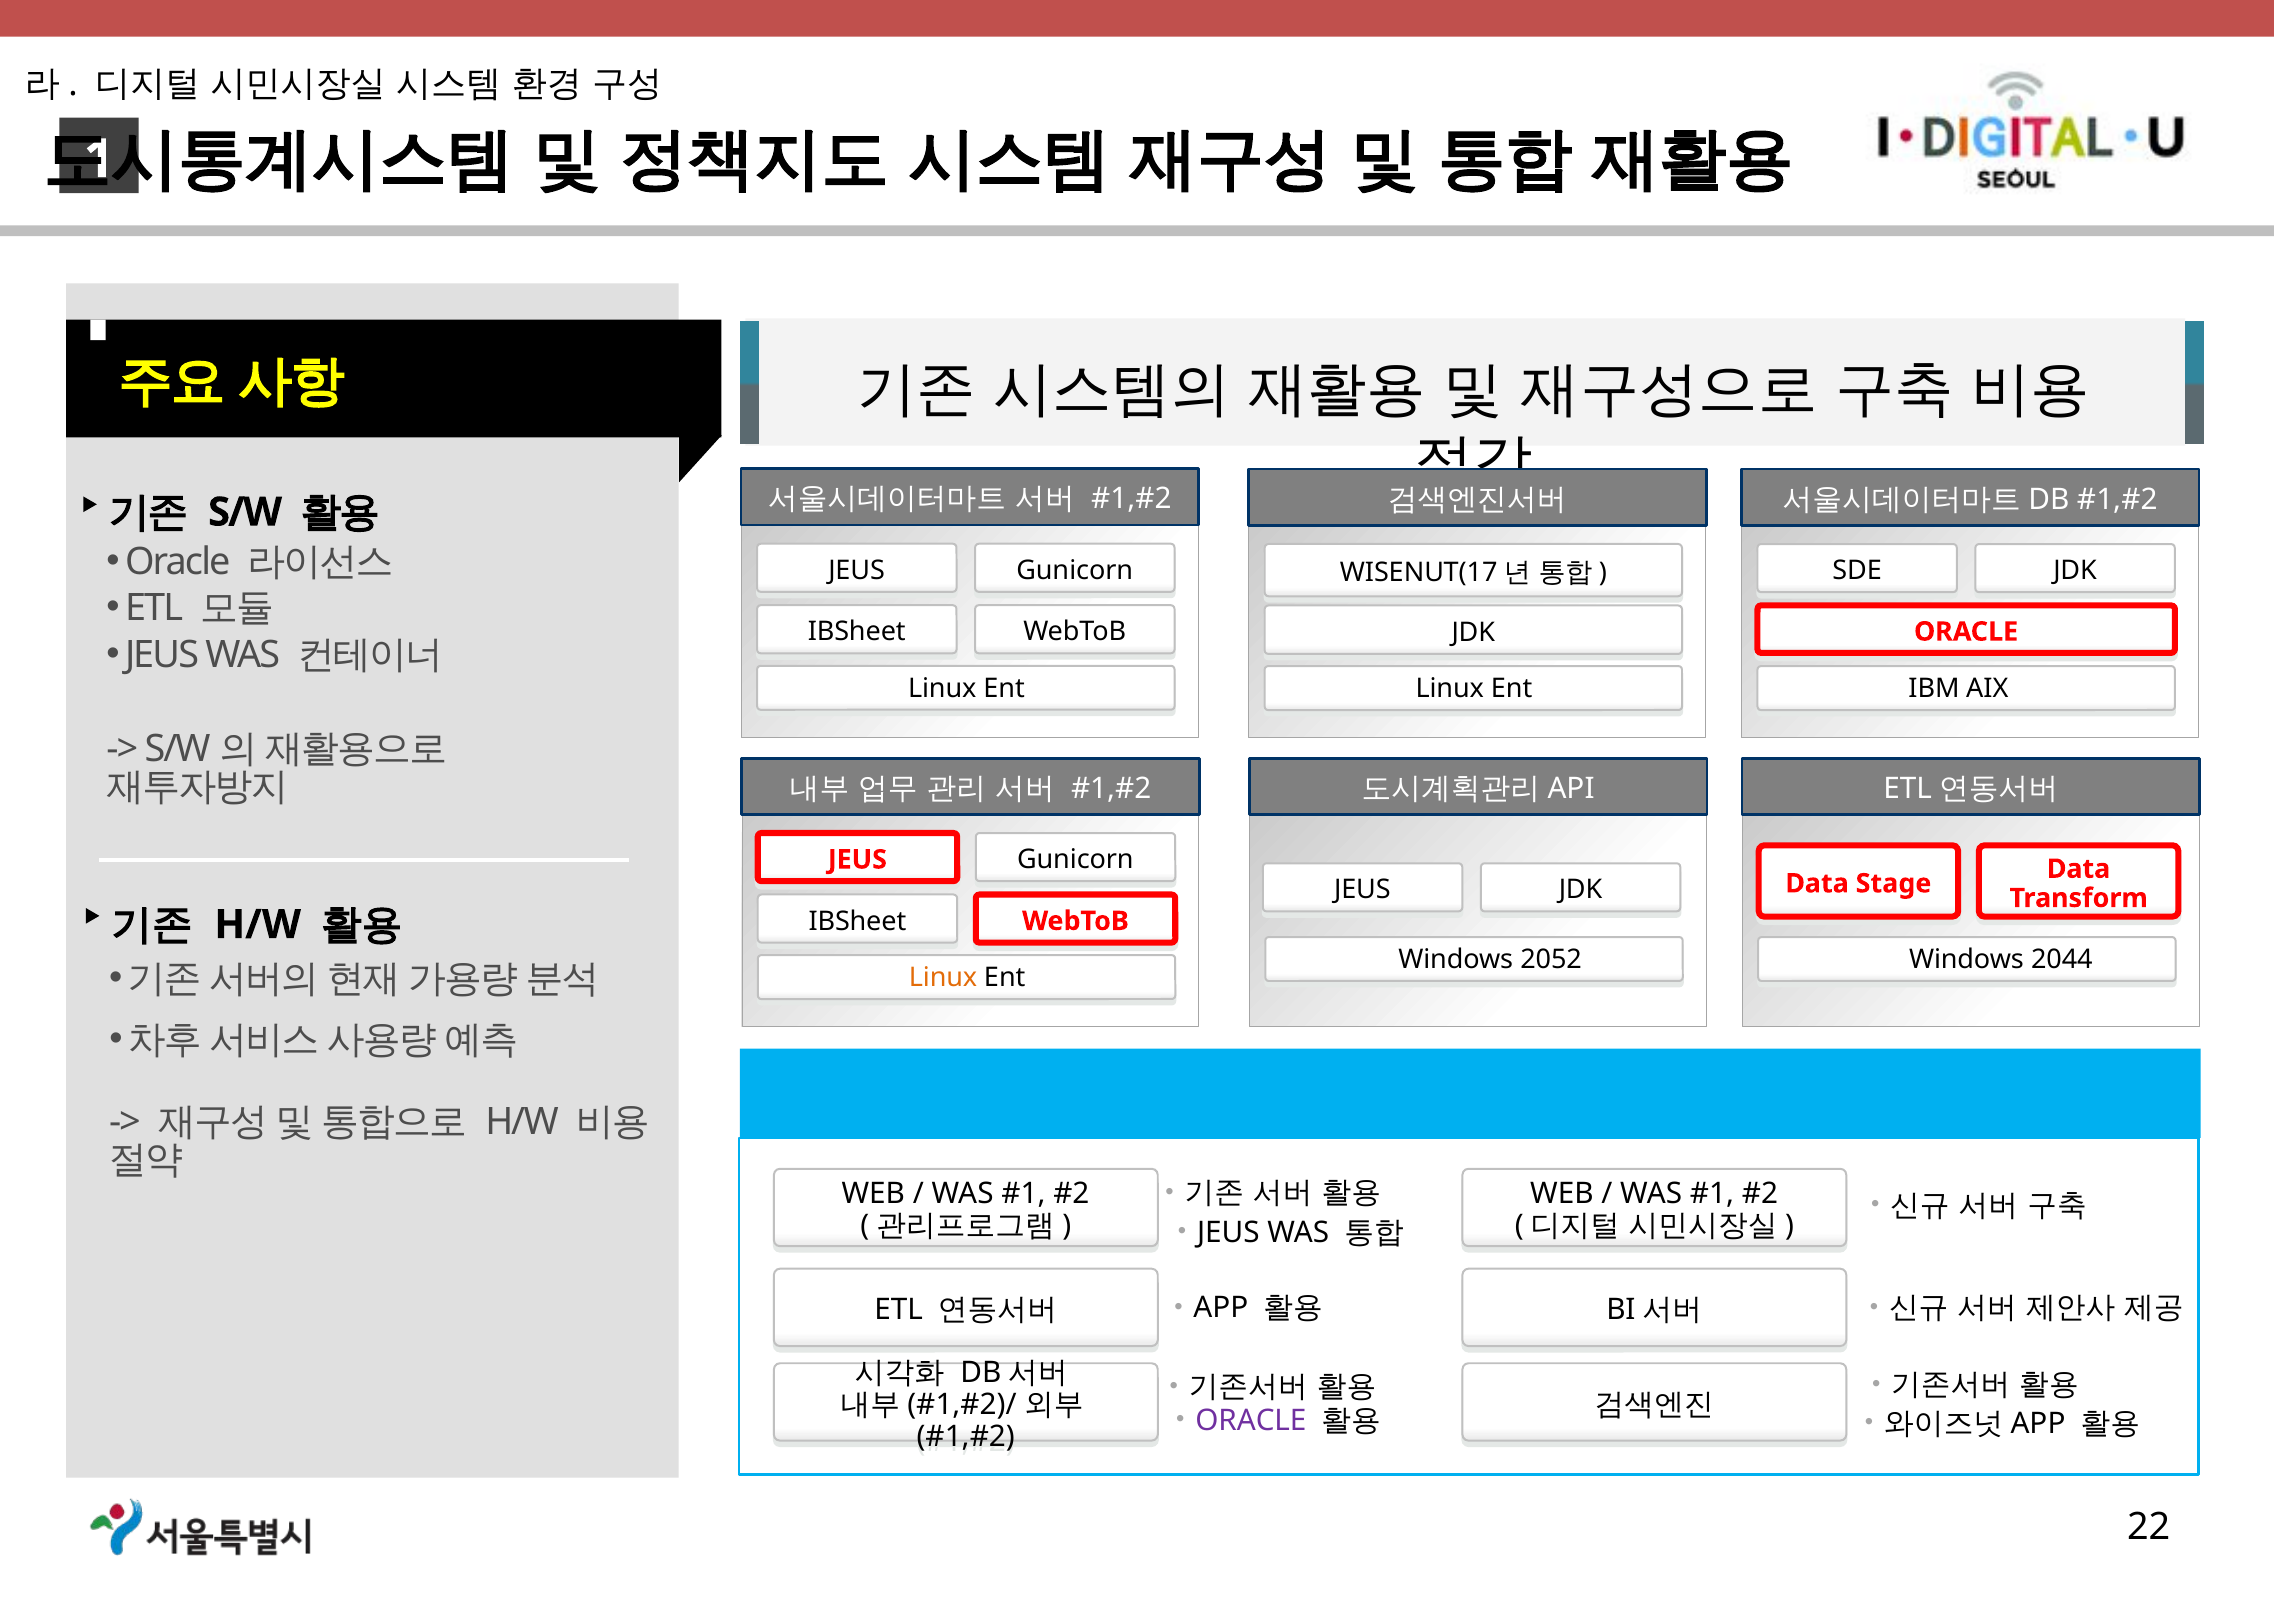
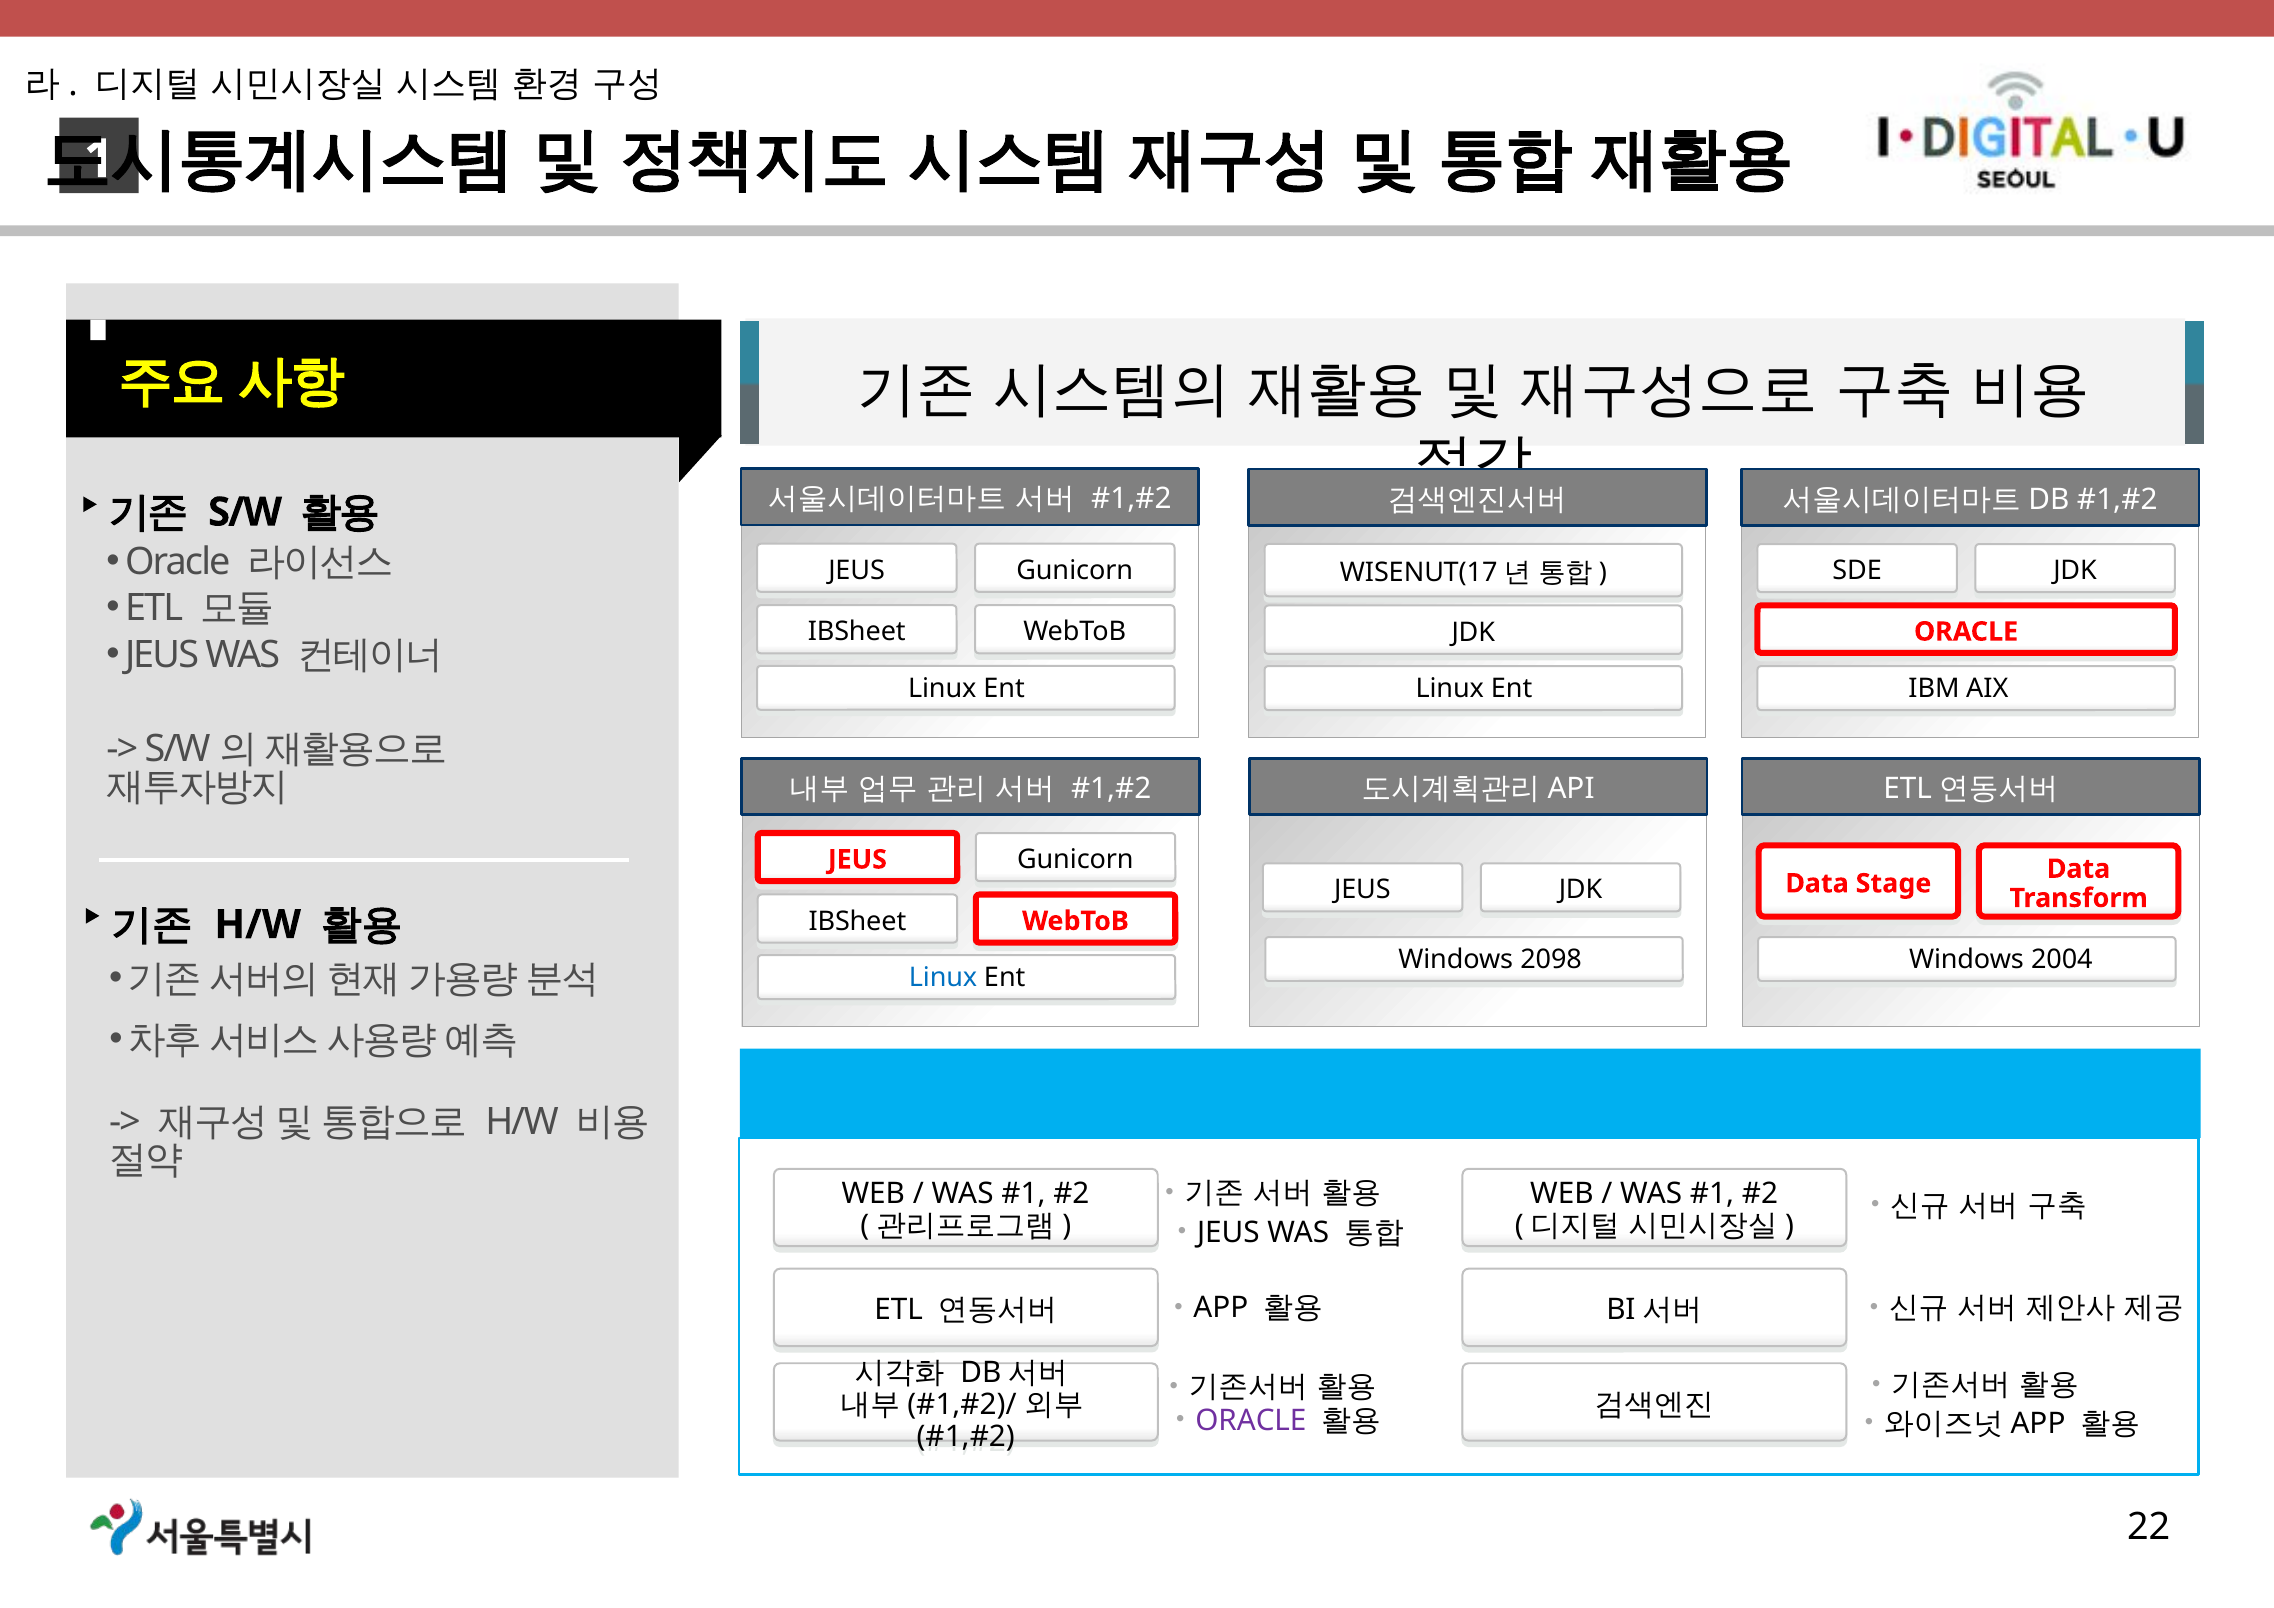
2052: 2052 -> 2098 (1551, 960)
2044: 2044 -> 2004 (2062, 960)
Linux colour: orange -> blue (943, 978)
